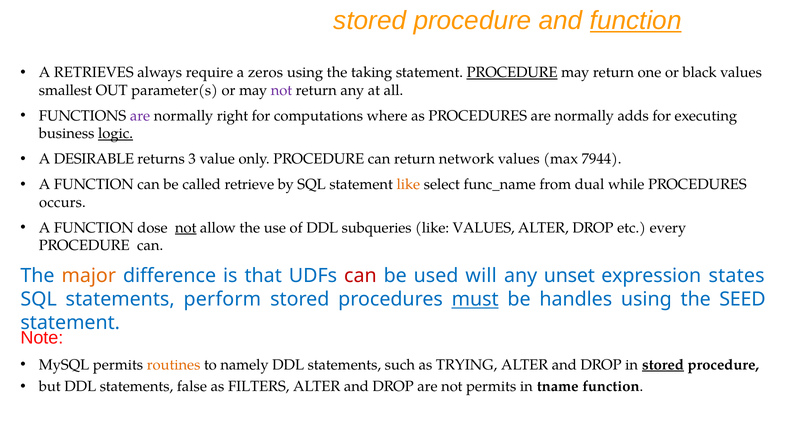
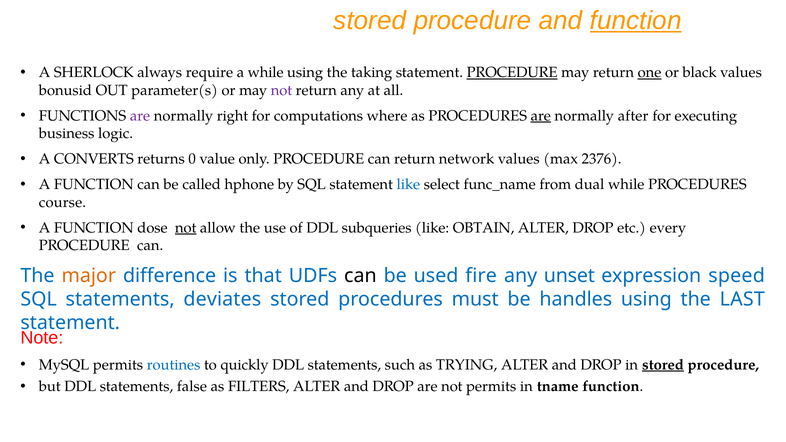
RETRIEVES: RETRIEVES -> SHERLOCK (94, 73)
a zeros: zeros -> while (266, 73)
one underline: none -> present (650, 73)
smallest: smallest -> bonusid (65, 90)
are underline: none -> present (541, 116)
adds: adds -> after (633, 116)
logic underline: present -> none (116, 134)
DESIRABLE: DESIRABLE -> CONVERTS (94, 159)
3: 3 -> 0 (192, 159)
7944: 7944 -> 2376 (602, 159)
retrieve: retrieve -> hphone (249, 185)
like colour: orange -> blue (408, 185)
occurs: occurs -> course (62, 202)
like VALUES: VALUES -> OBTAIN (484, 228)
can colour: red -> black (360, 276)
will: will -> fire (481, 276)
states: states -> speed (737, 276)
perform: perform -> deviates (222, 300)
must underline: present -> none (475, 300)
SEED: SEED -> LAST (742, 300)
routines colour: orange -> blue (174, 365)
namely: namely -> quickly (244, 365)
